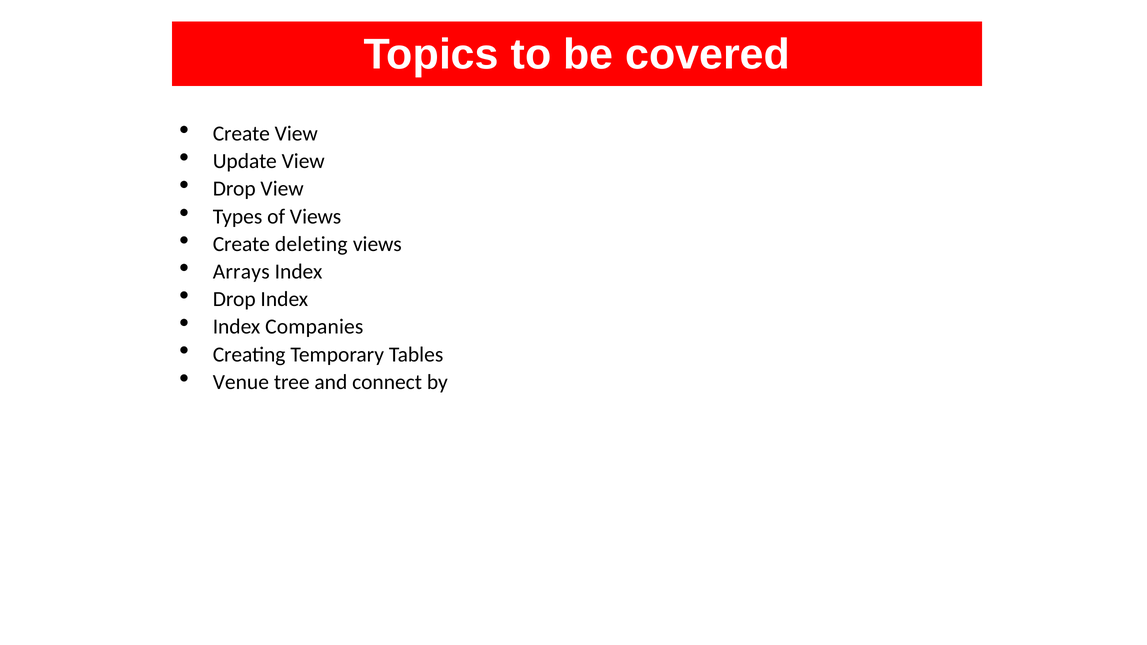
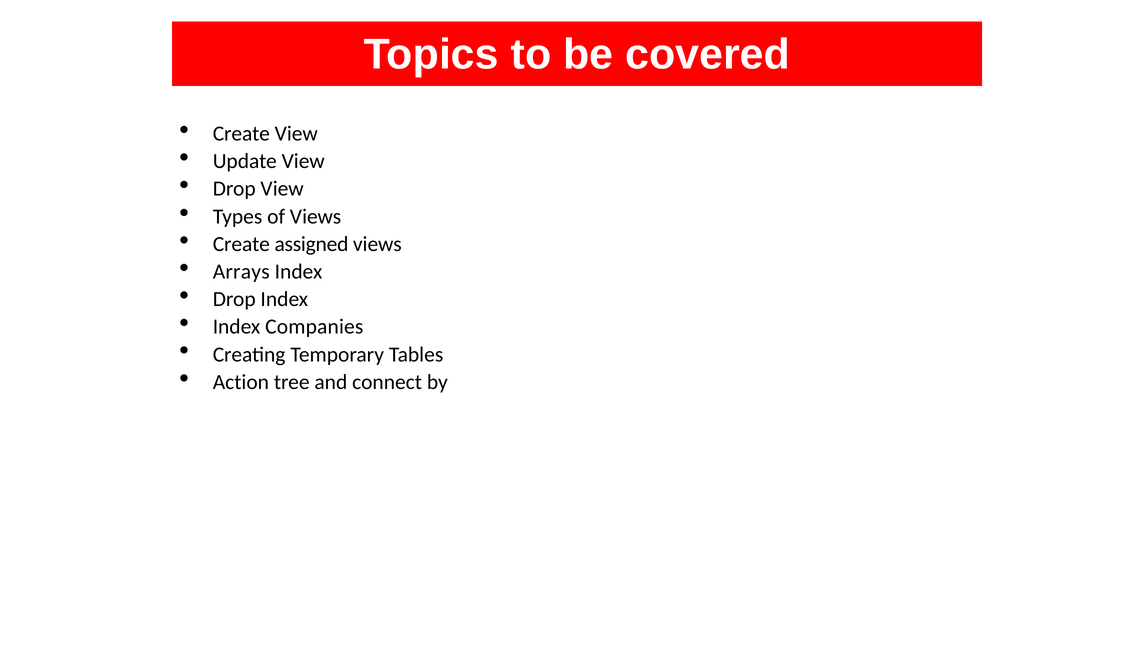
deleting: deleting -> assigned (311, 244)
Venue: Venue -> Action (241, 382)
